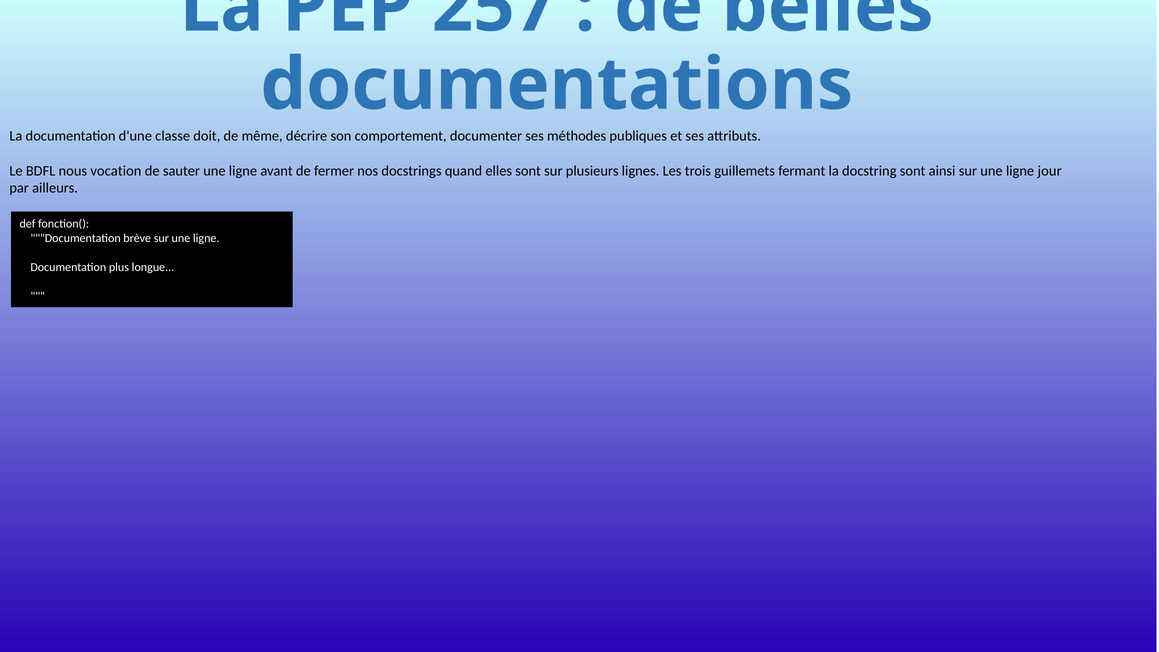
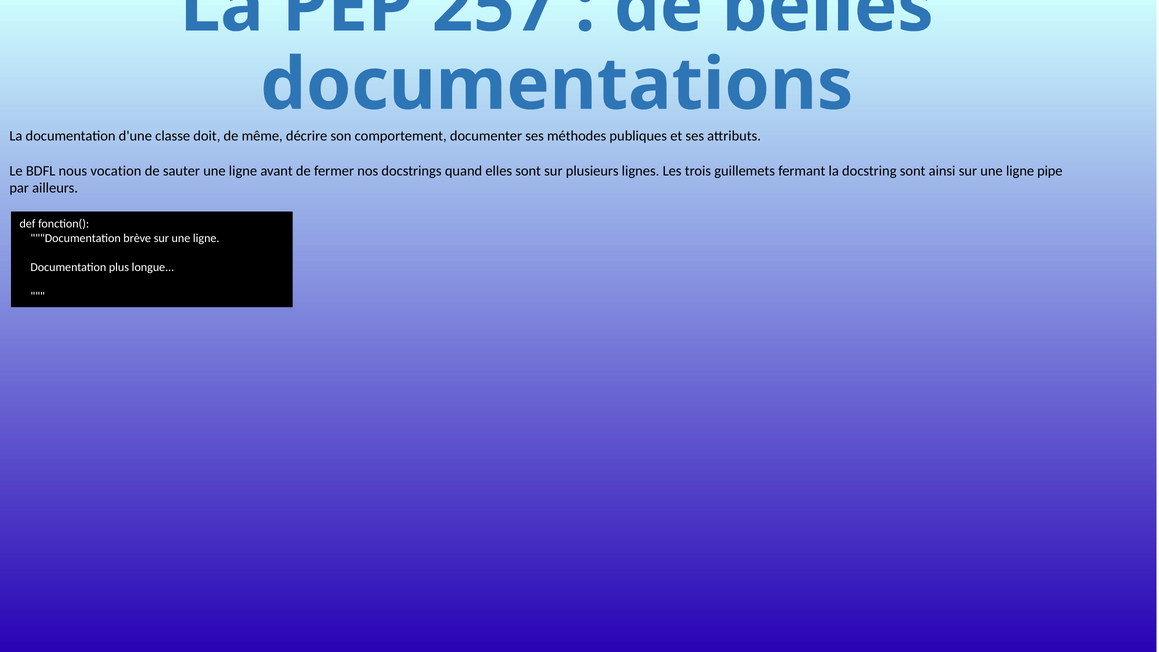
jour: jour -> pipe (1050, 171)
